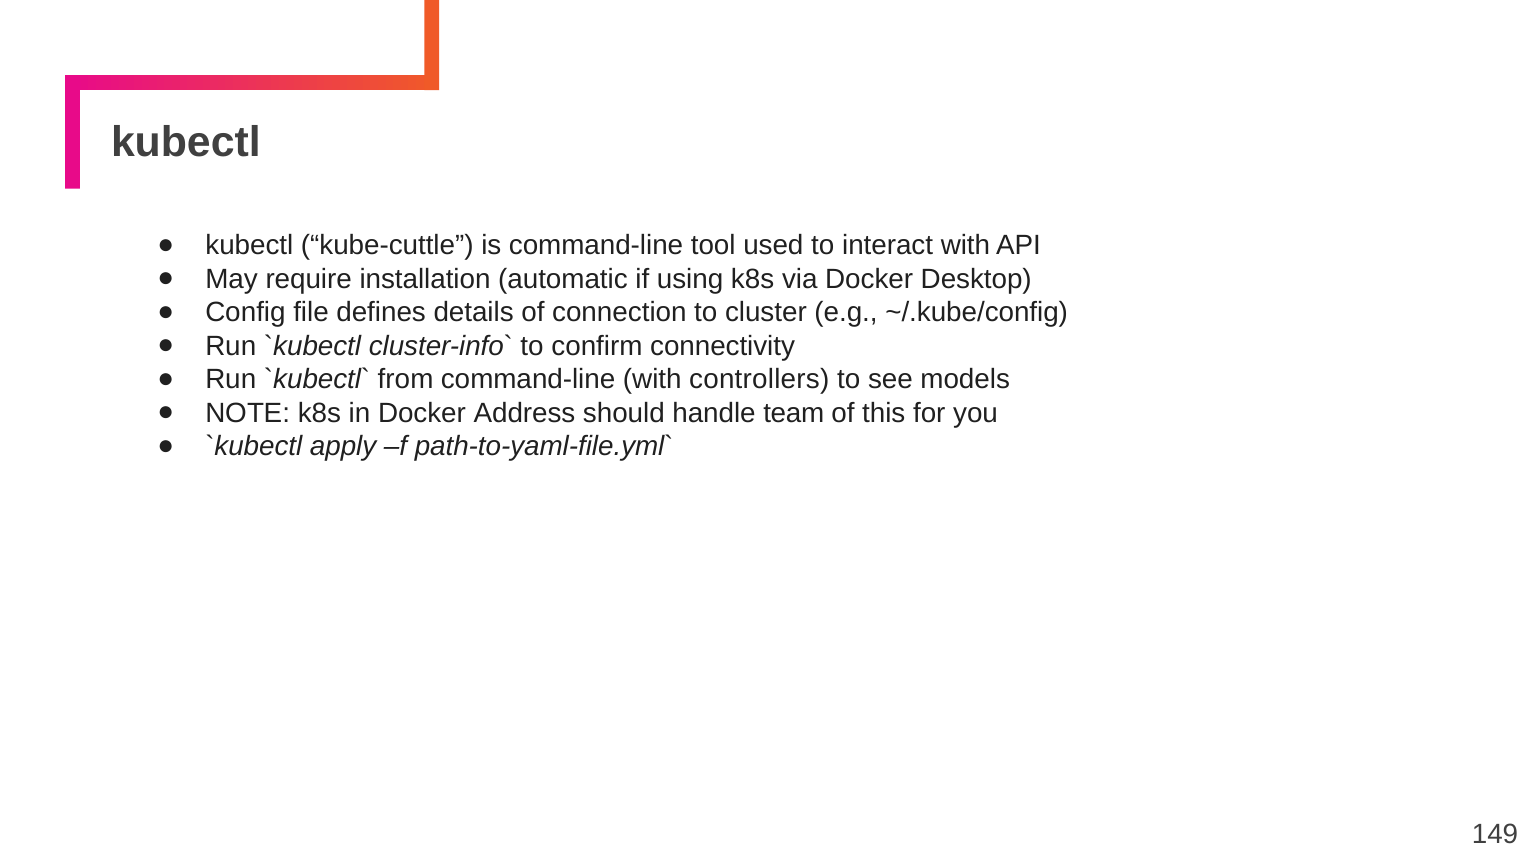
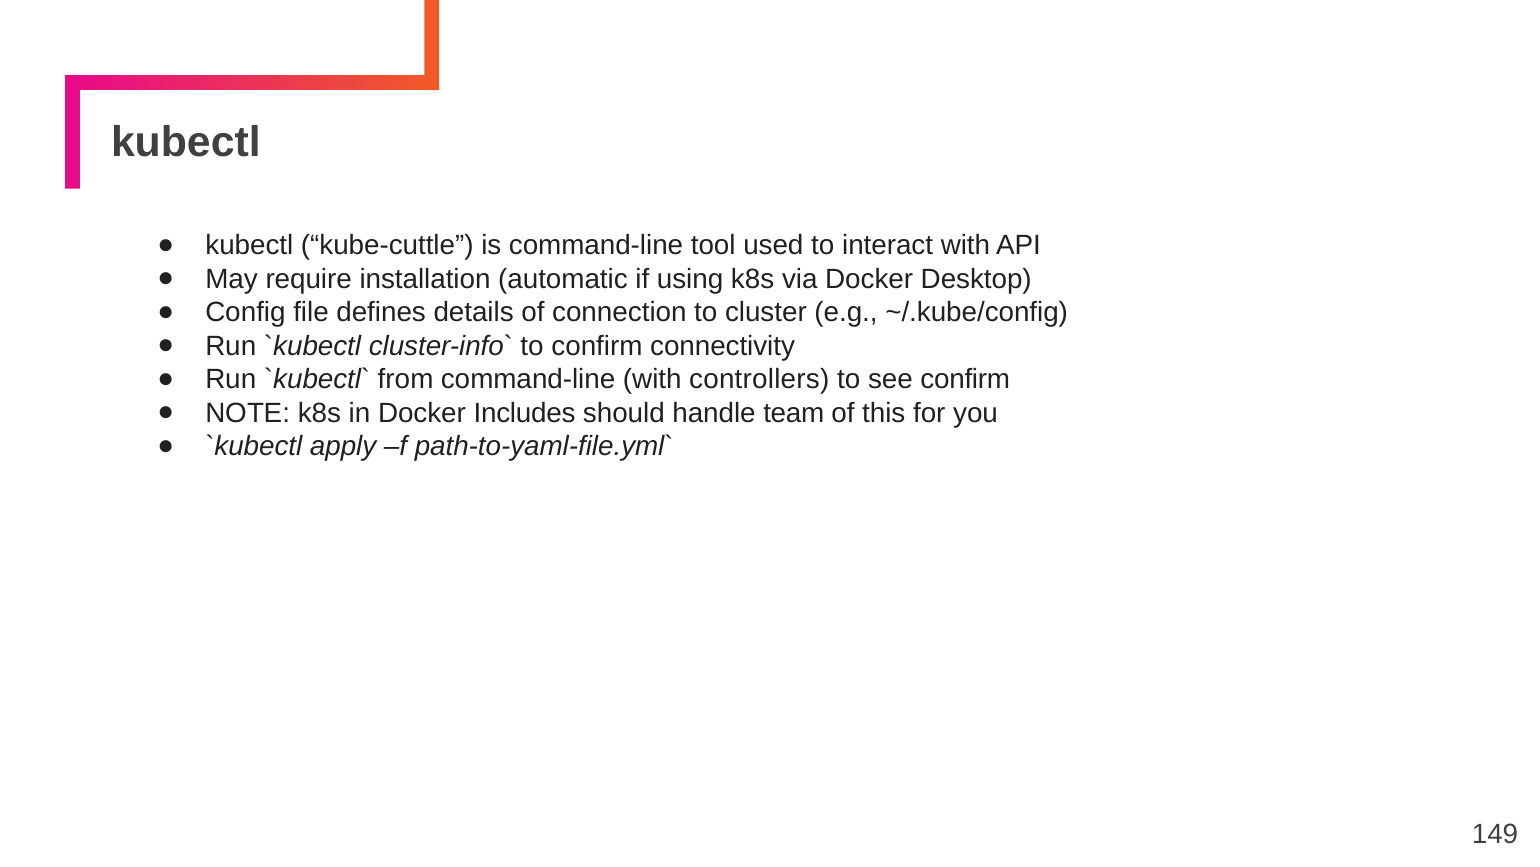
see models: models -> confirm (965, 379)
Address: Address -> Includes (525, 413)
